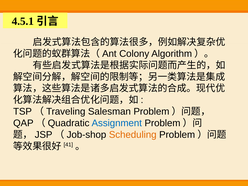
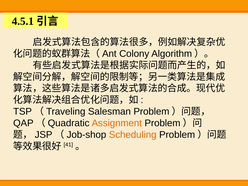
Assignment colour: blue -> orange (117, 123)
